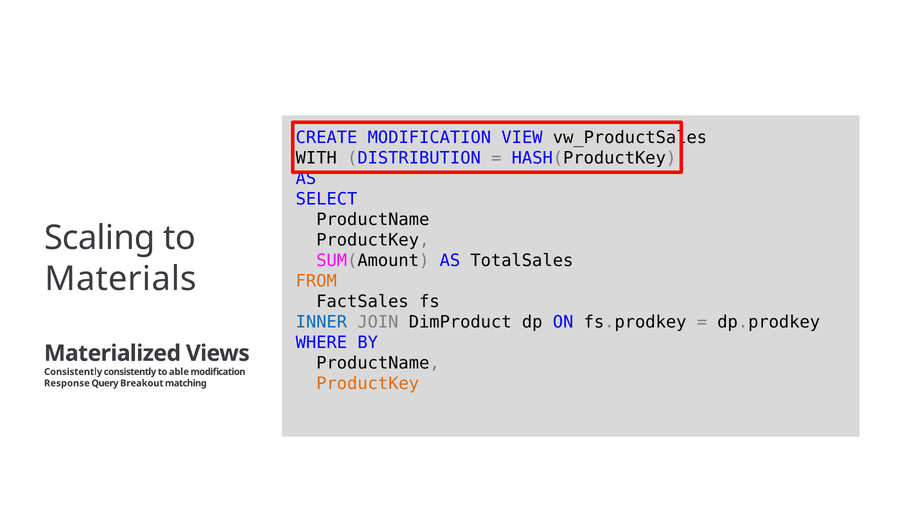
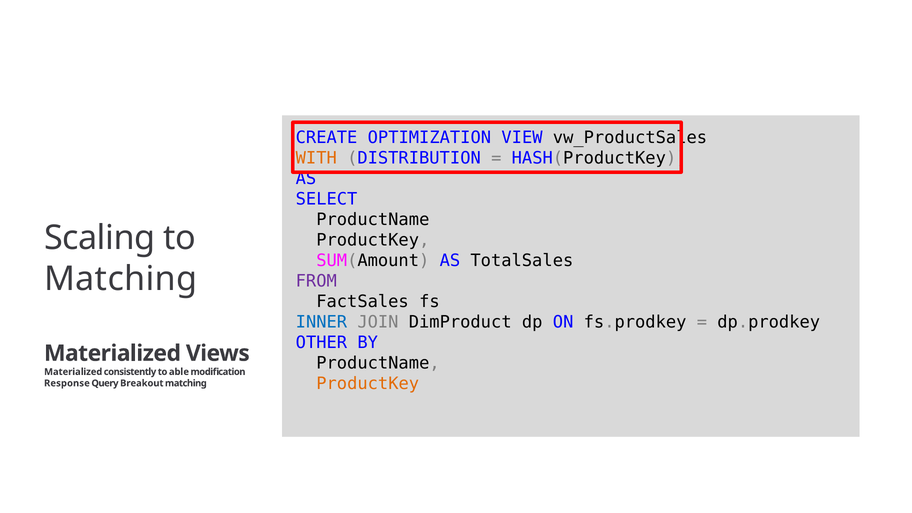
CREATE MODIFICATION: MODIFICATION -> OPTIMIZATION (429, 138)
WITH colour: black -> orange (316, 158)
Materials: Materials -> Matching (121, 279)
FROM colour: orange -> purple (316, 281)
WHERE: WHERE -> OTHER (321, 343)
Consistently: Consistently -> Materialized (73, 372)
